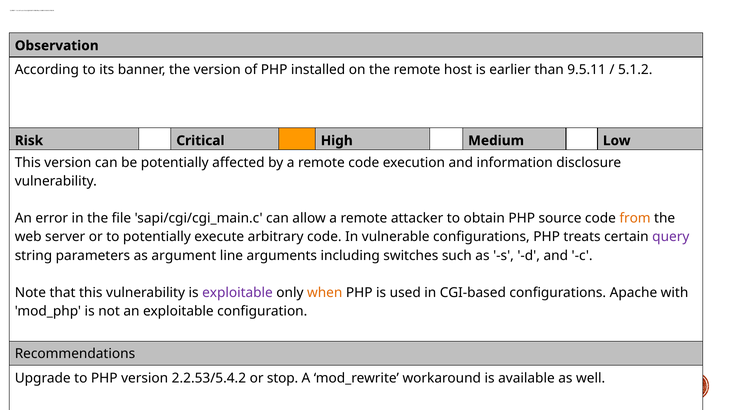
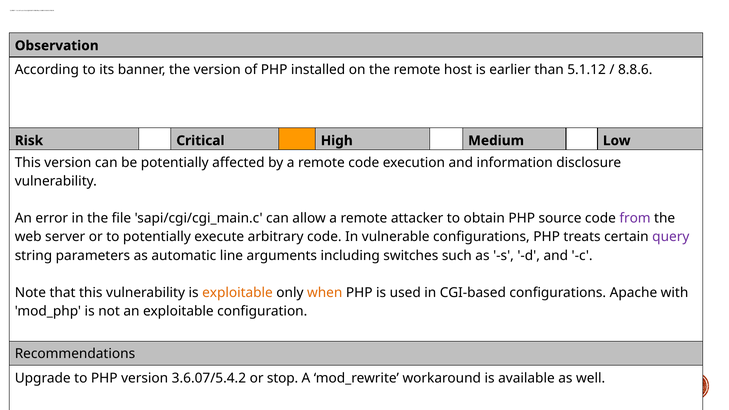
9.5.11: 9.5.11 -> 5.1.12 (587, 70)
5.1.2: 5.1.2 -> 8.8.6 (635, 70)
from colour: orange -> purple (635, 218)
argument: argument -> automatic (184, 256)
exploitable colour: purple -> orange (237, 293)
2.2.53/5.4.2: 2.2.53/5.4.2 -> 3.6.07/5.4.2 (209, 378)
